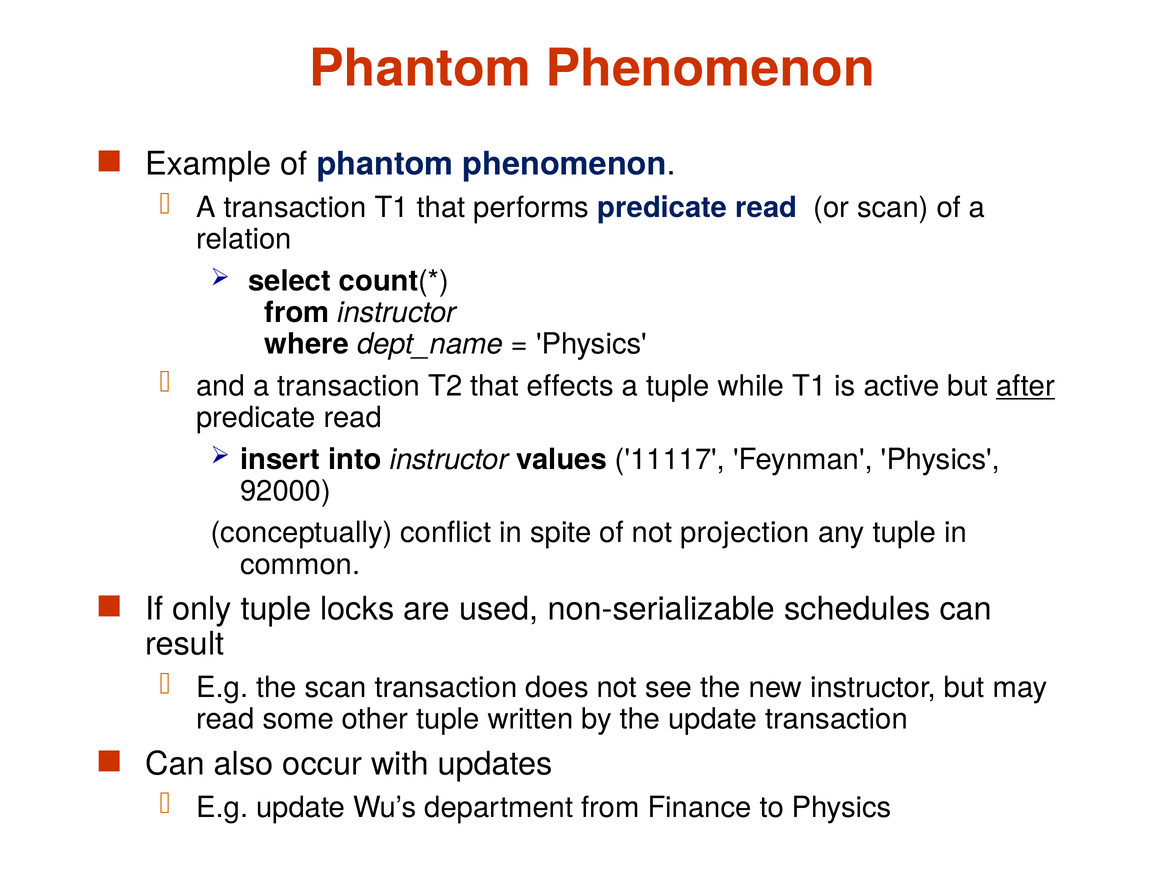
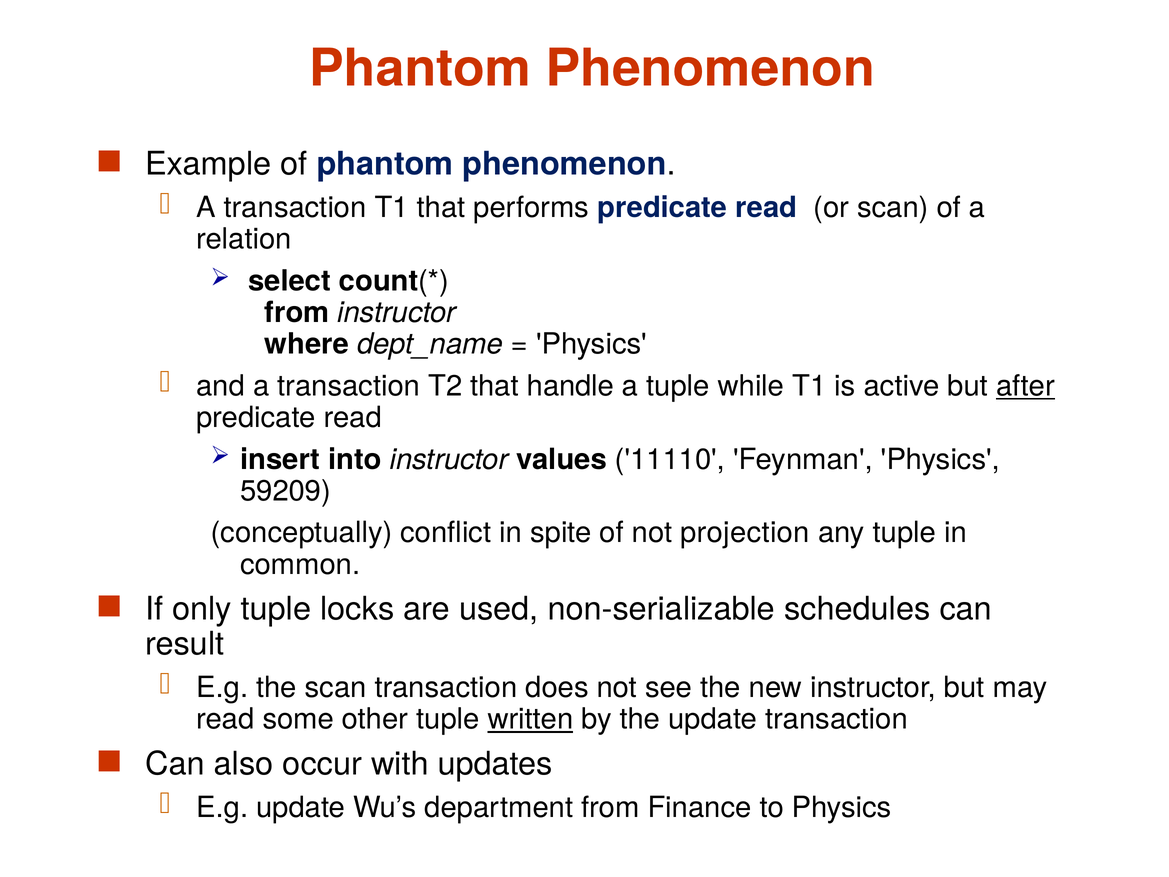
effects: effects -> handle (570, 386)
11117: 11117 -> 11110 (670, 459)
92000: 92000 -> 59209 (286, 491)
written underline: none -> present (531, 719)
